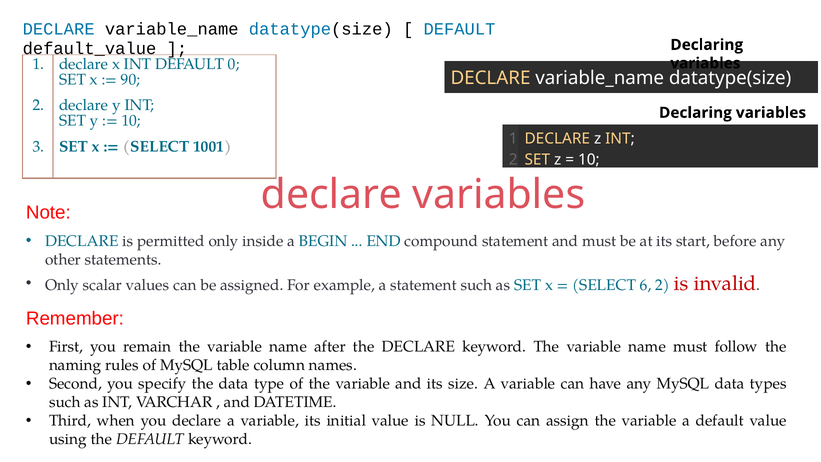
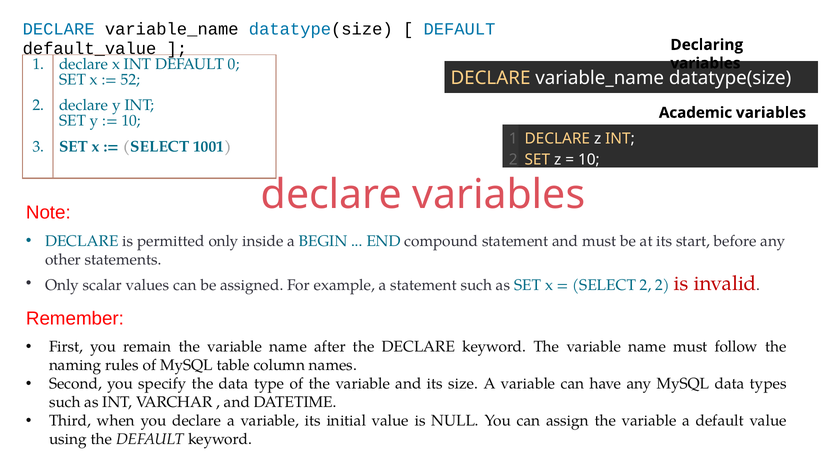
90: 90 -> 52 (131, 79)
Declaring: Declaring -> Academic (696, 113)
SELECT 6: 6 -> 2 (646, 285)
